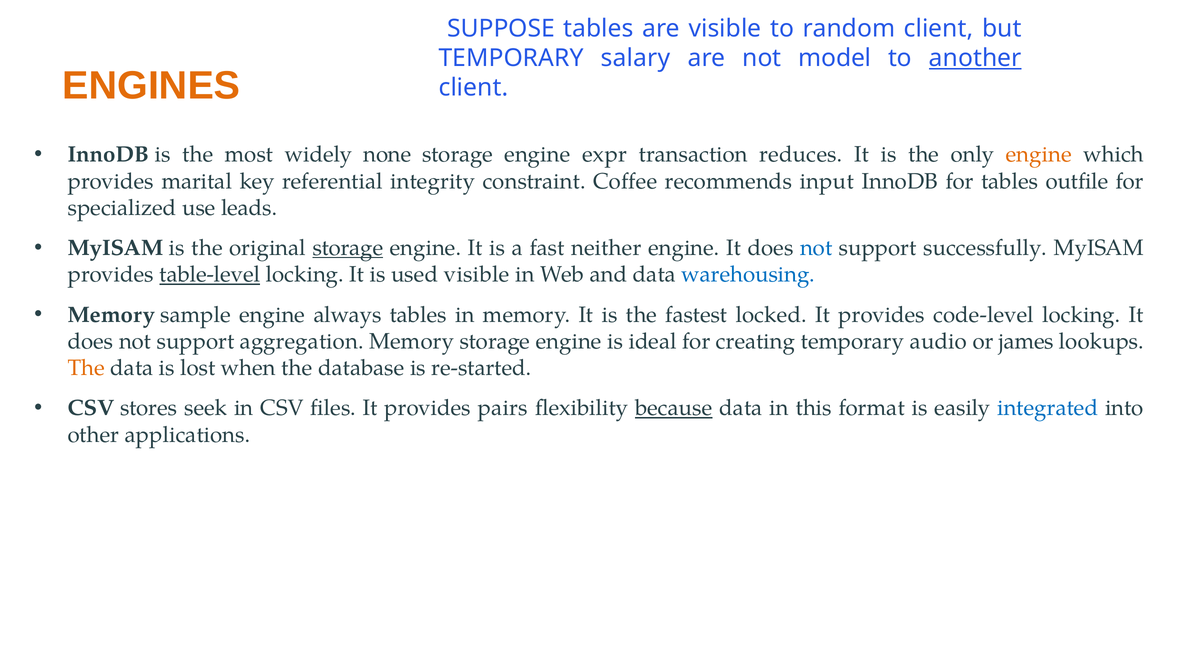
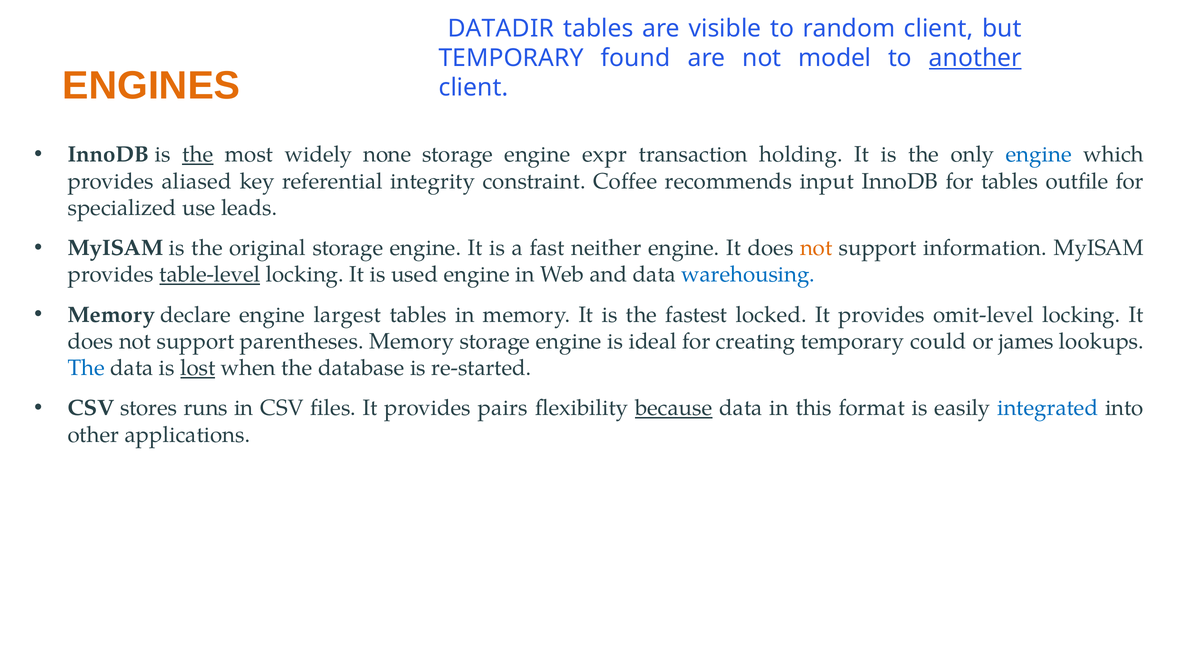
SUPPOSE: SUPPOSE -> DATADIR (501, 28)
salary: salary -> found (636, 58)
the underline: none -> present (198, 155)
reduces: reduces -> holding (801, 155)
engine colour: orange -> blue (1039, 155)
marital: marital -> aliased (197, 181)
storage underline: present -> none (348, 248)
not colour: blue -> orange (816, 248)
successfully: successfully -> information (985, 248)
used visible: visible -> engine (477, 275)
sample: sample -> declare (196, 315)
always: always -> largest (347, 315)
code-level: code-level -> omit-level (984, 315)
aggregation: aggregation -> parentheses (302, 341)
audio: audio -> could (938, 341)
The colour: orange -> blue (86, 368)
lost underline: none -> present (198, 368)
seek: seek -> runs (206, 408)
